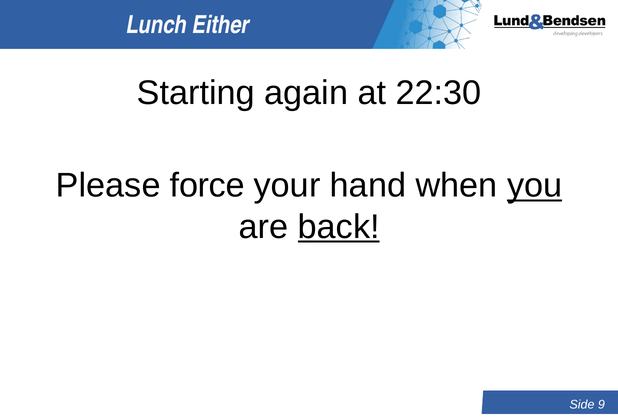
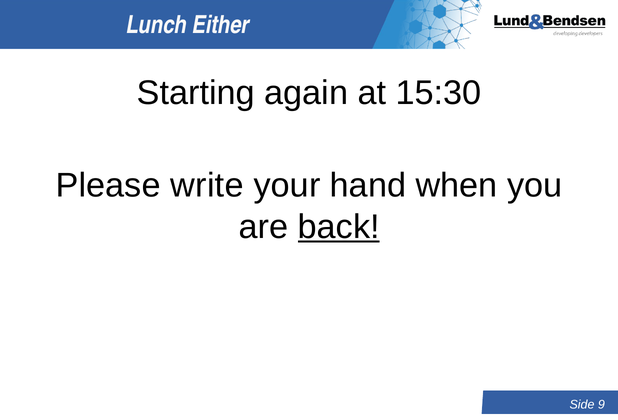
22:30: 22:30 -> 15:30 (438, 93)
force: force -> write (207, 186)
you underline: present -> none (535, 186)
